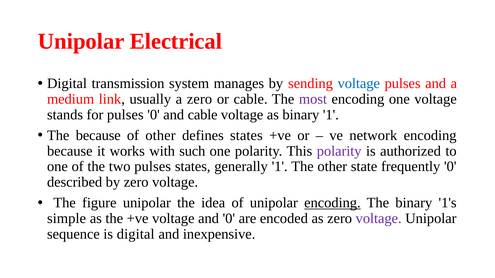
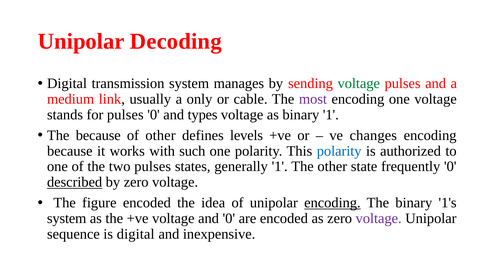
Electrical: Electrical -> Decoding (176, 42)
voltage colour: blue -> green (359, 84)
a zero: zero -> only (200, 99)
and cable: cable -> types (203, 115)
defines states: states -> levels (247, 136)
network: network -> changes (373, 136)
polarity colour: purple -> blue (339, 151)
described underline: none -> present (75, 182)
figure unipolar: unipolar -> encoded (147, 203)
simple: simple -> system (67, 219)
